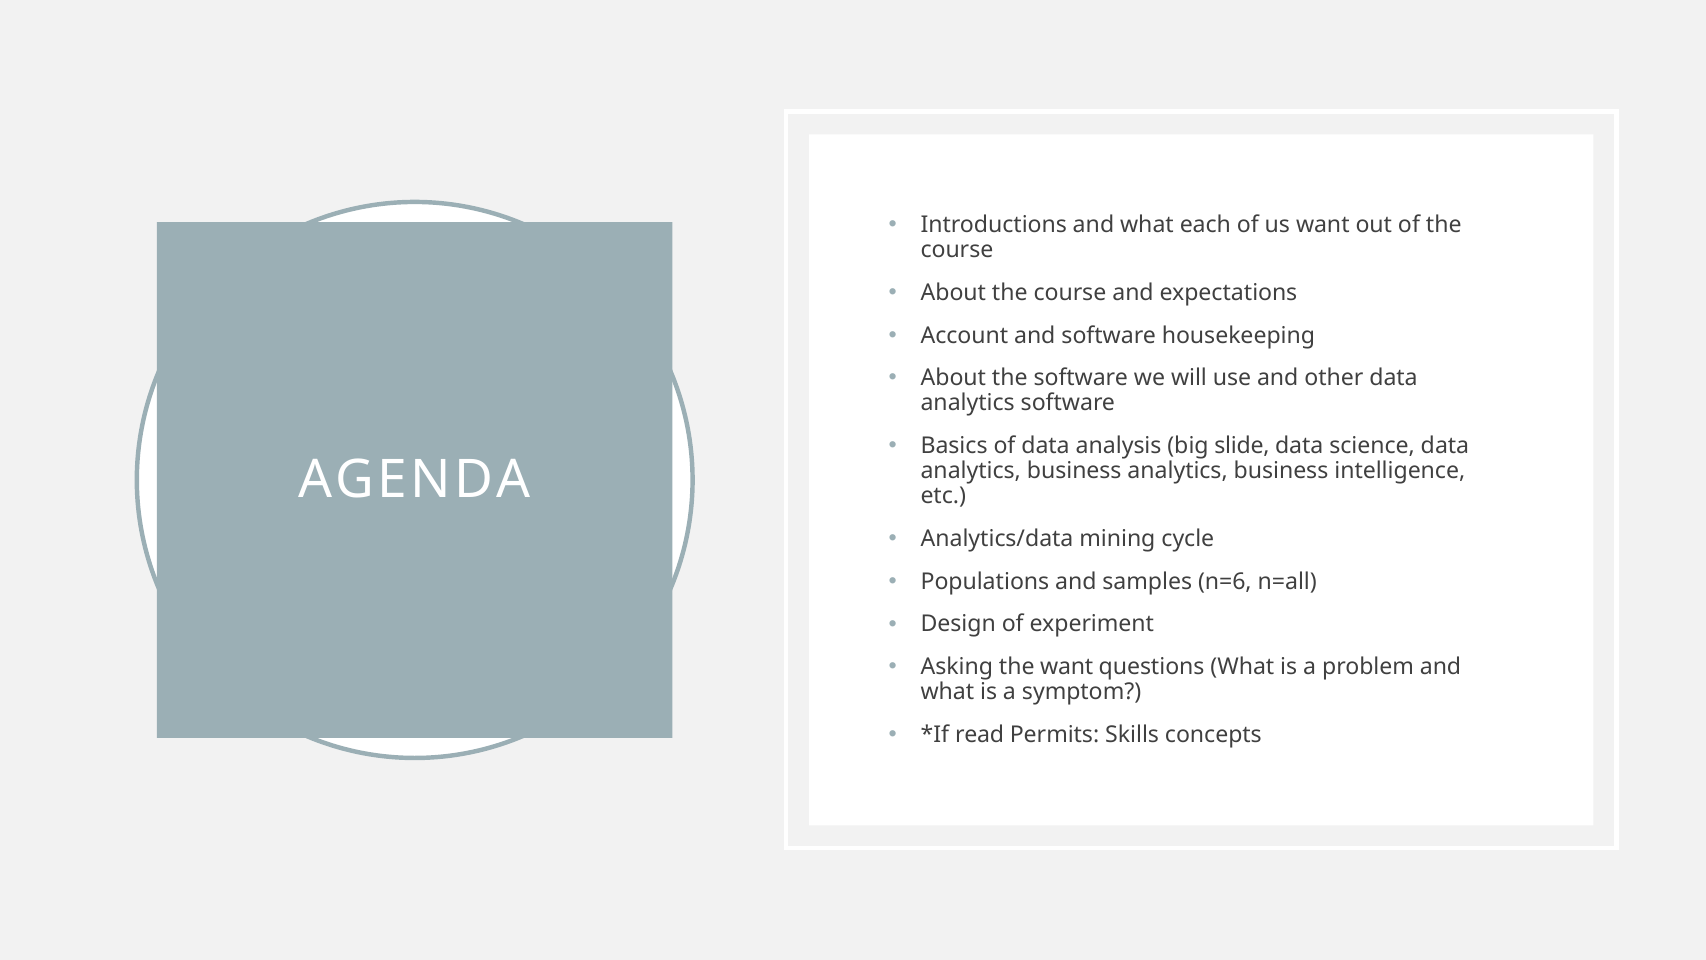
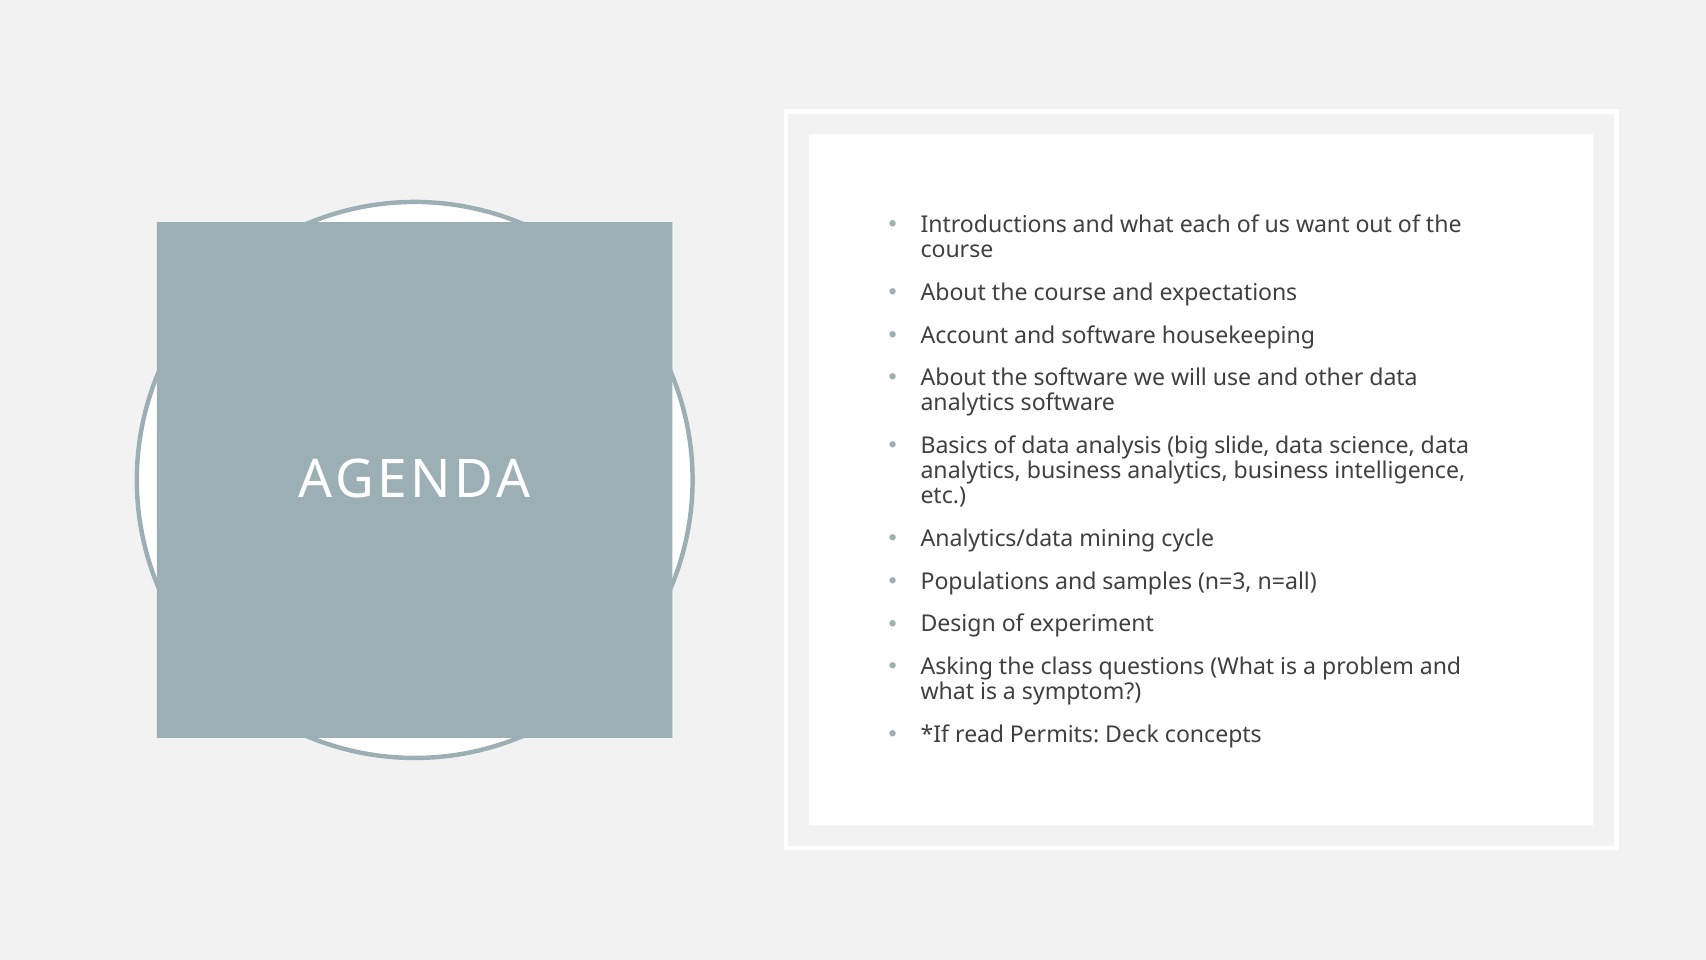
n=6: n=6 -> n=3 (1225, 581)
the want: want -> class (1067, 667)
Skills: Skills -> Deck (1132, 735)
